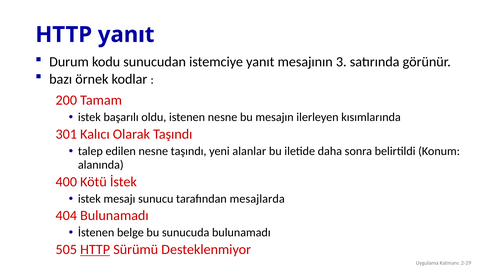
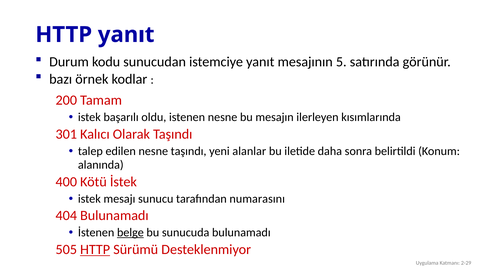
3: 3 -> 5 (341, 62)
mesajlarda: mesajlarda -> numarasını (257, 199)
belge underline: none -> present (130, 233)
